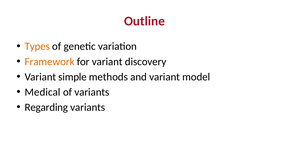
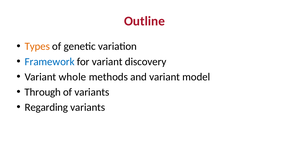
Framework colour: orange -> blue (50, 61)
simple: simple -> whole (72, 77)
Medical: Medical -> Through (43, 92)
